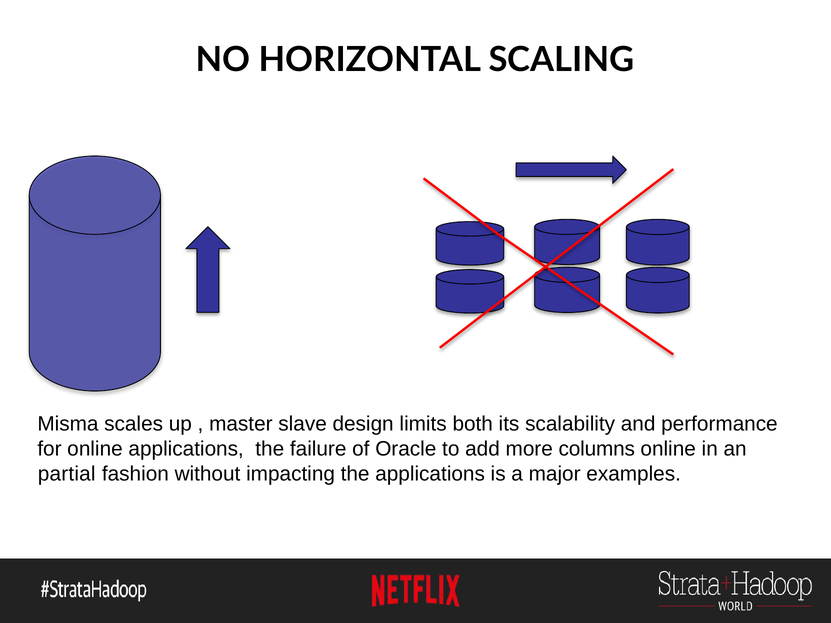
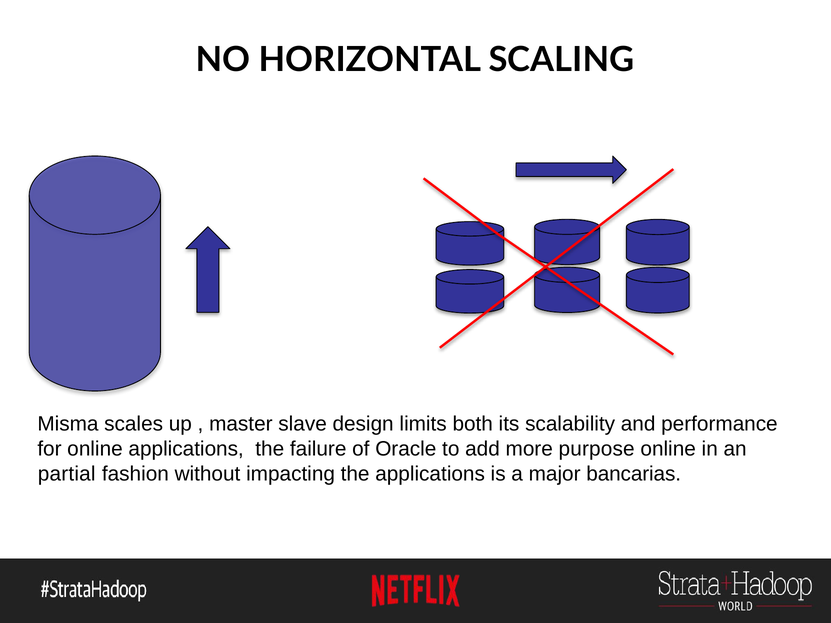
columns: columns -> purpose (597, 449)
examples: examples -> bancarias (634, 474)
